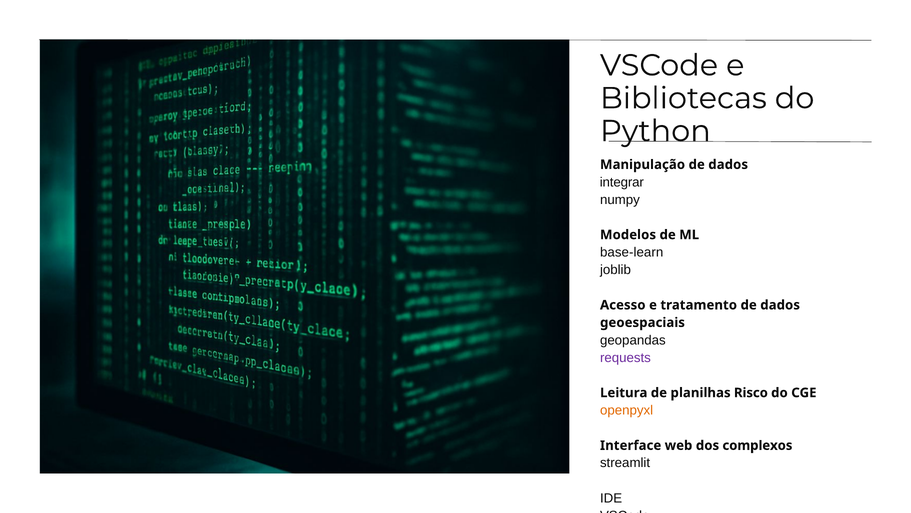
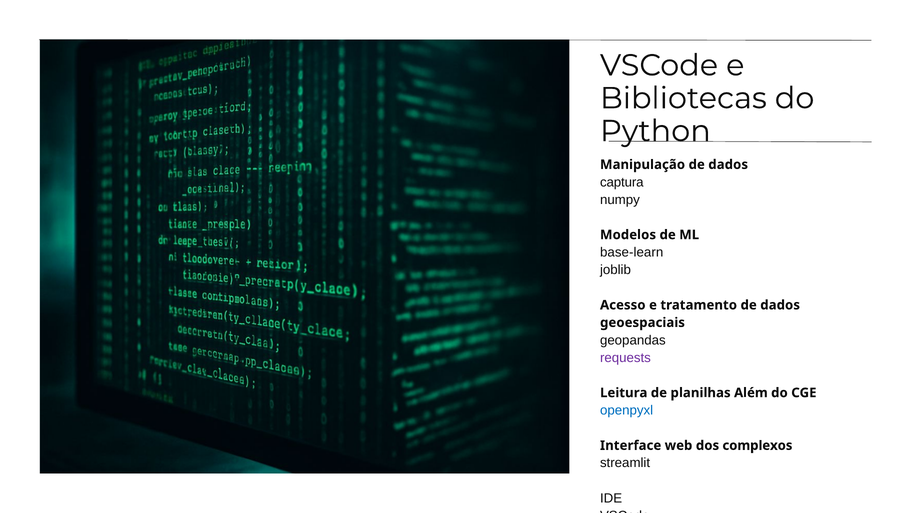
integrar: integrar -> captura (622, 182)
Risco: Risco -> Além (751, 392)
openpyxl colour: orange -> blue (627, 410)
